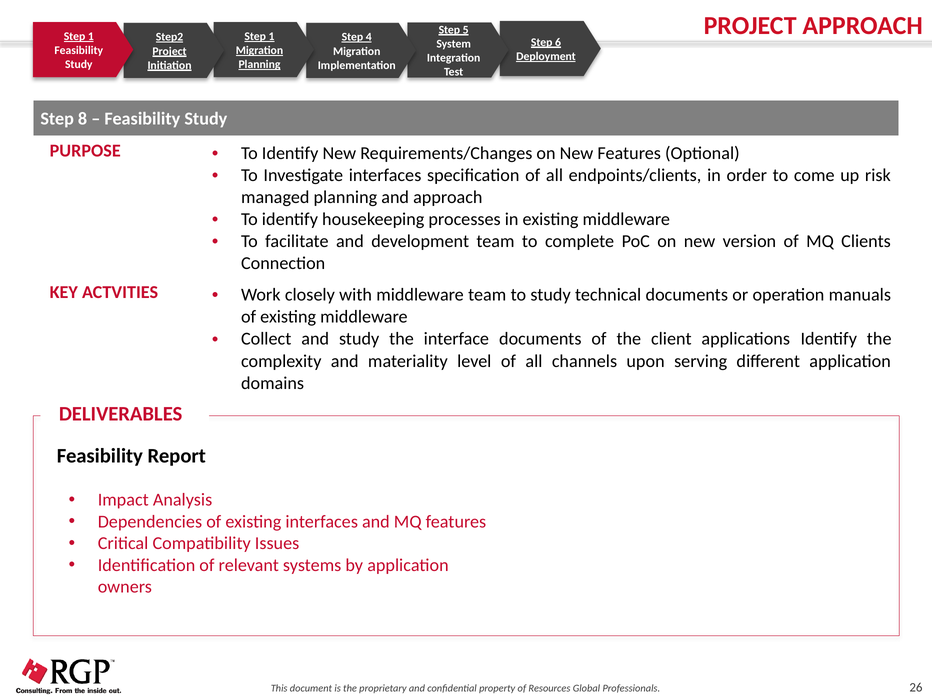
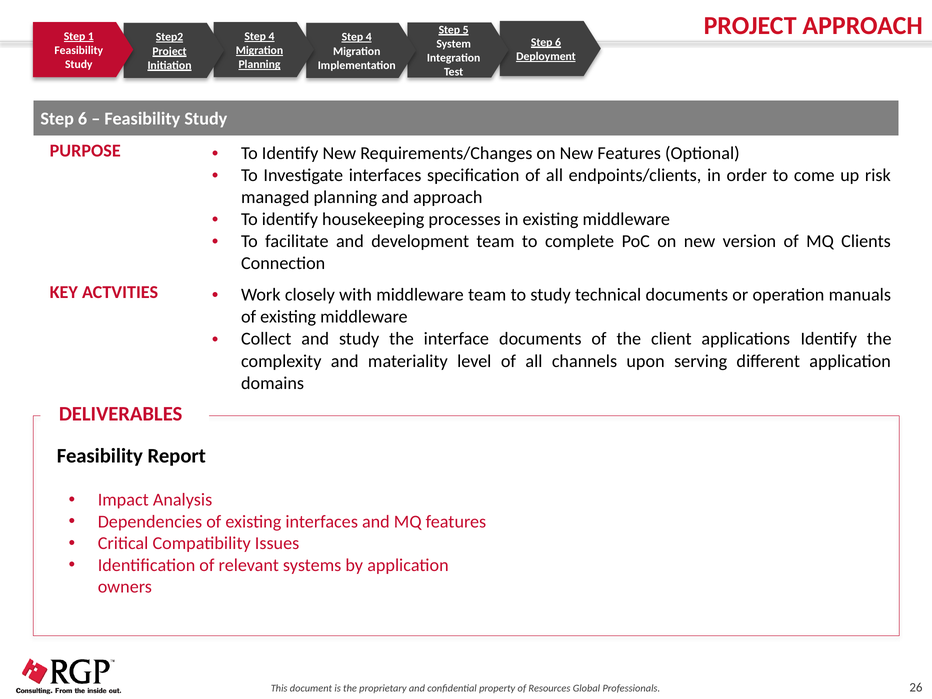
1: 1 -> 4 (272, 36)
8: 8 -> 6 (83, 119)
